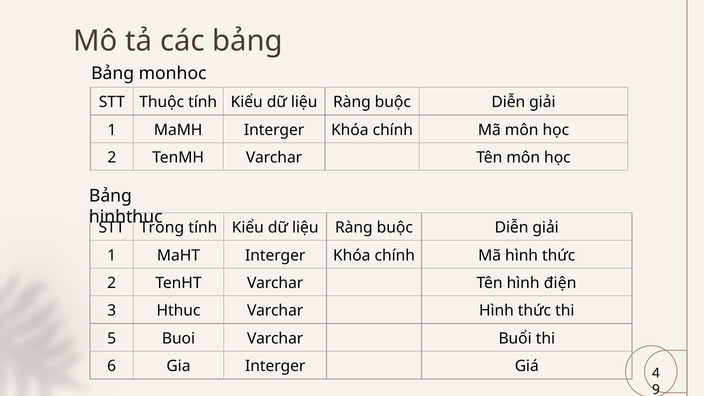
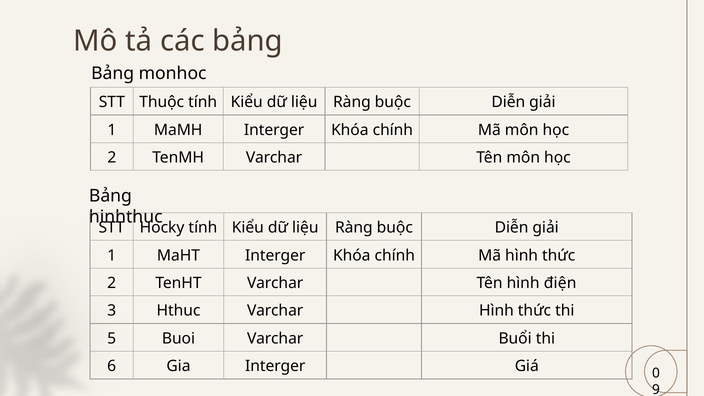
Trong: Trong -> Hocky (162, 228)
4: 4 -> 0 (656, 373)
